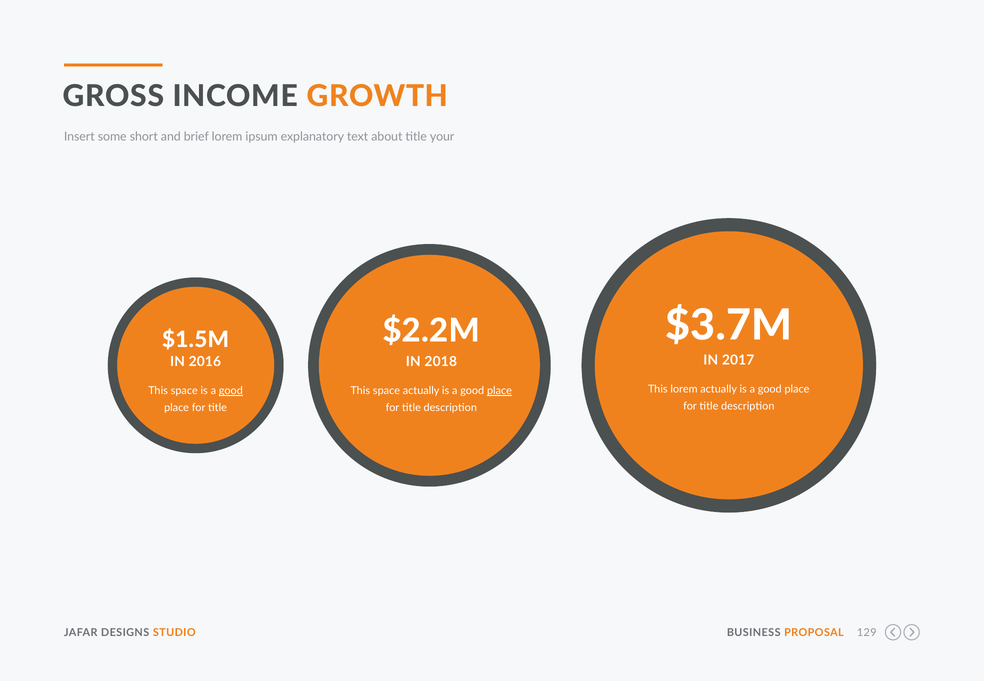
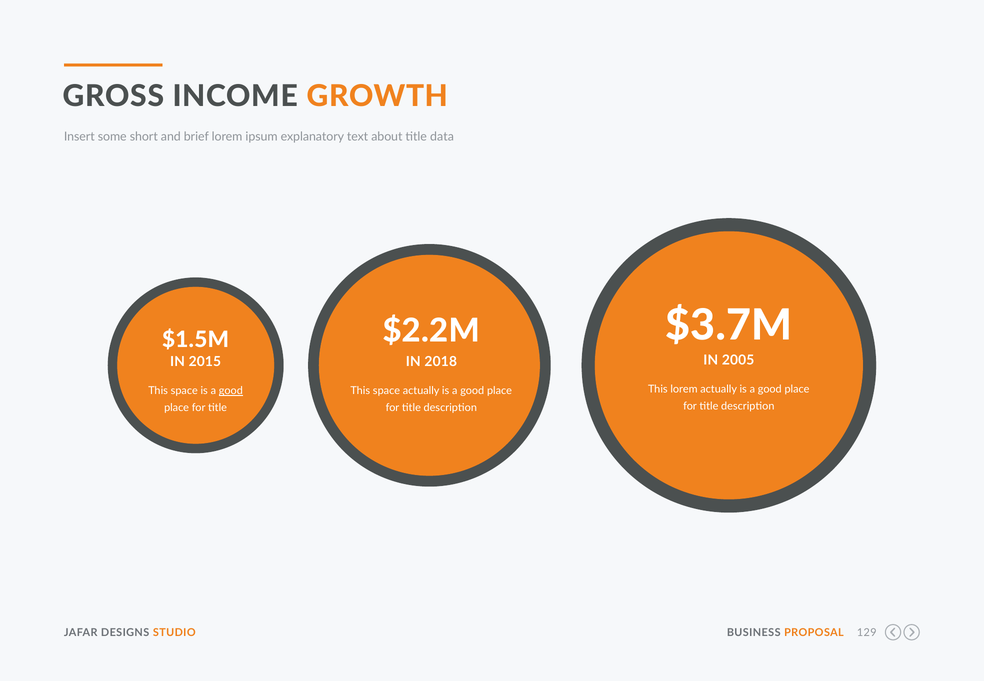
your: your -> data (442, 137)
2017: 2017 -> 2005 (738, 360)
2016: 2016 -> 2015 (205, 362)
place underline: present -> none (499, 391)
